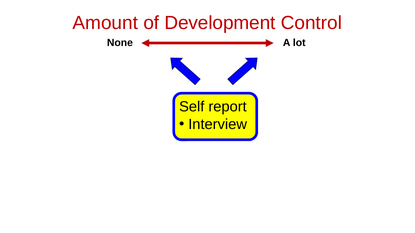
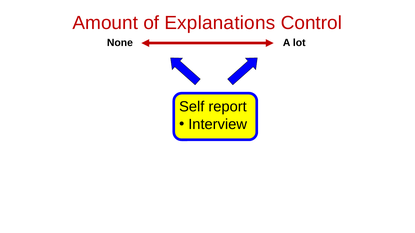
Development: Development -> Explanations (220, 23)
